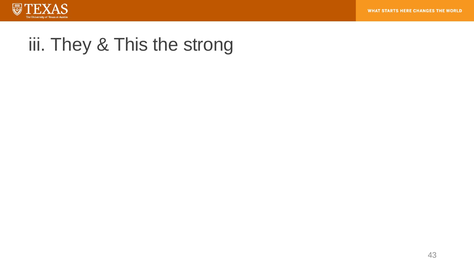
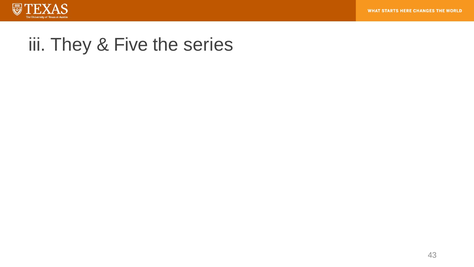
This: This -> Five (131, 45)
strong: strong -> series (208, 45)
